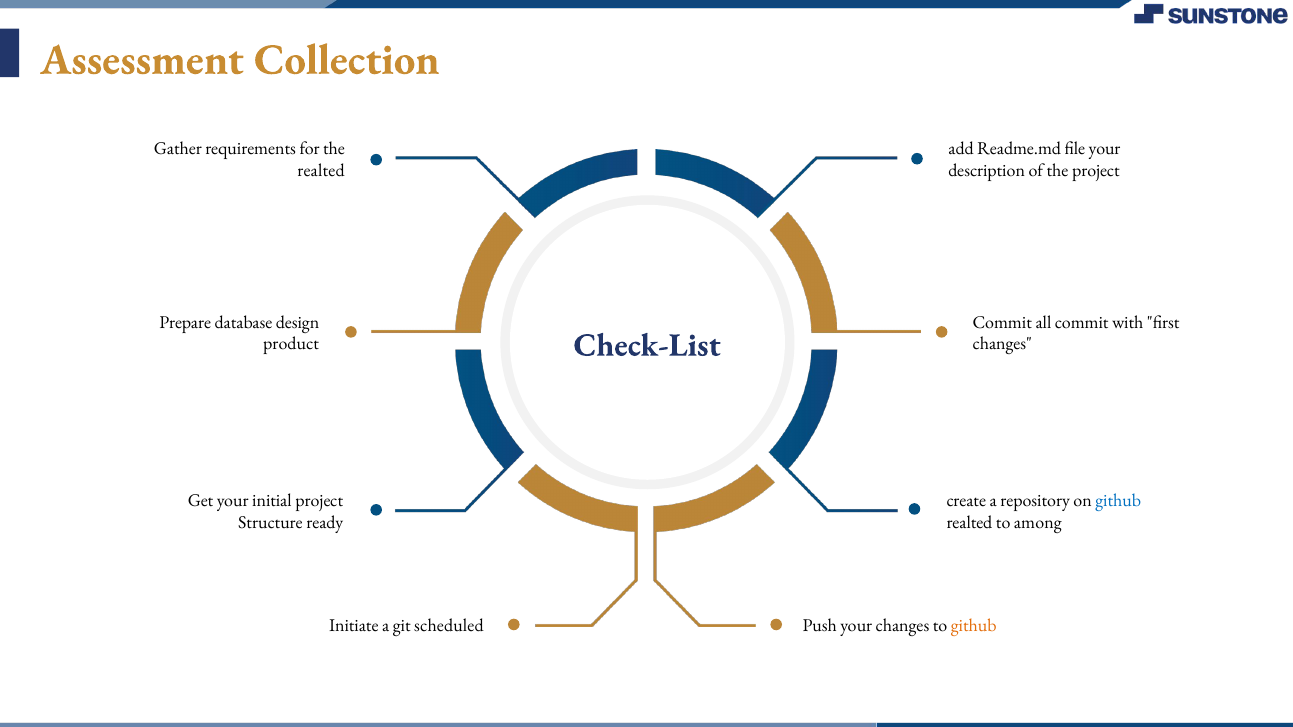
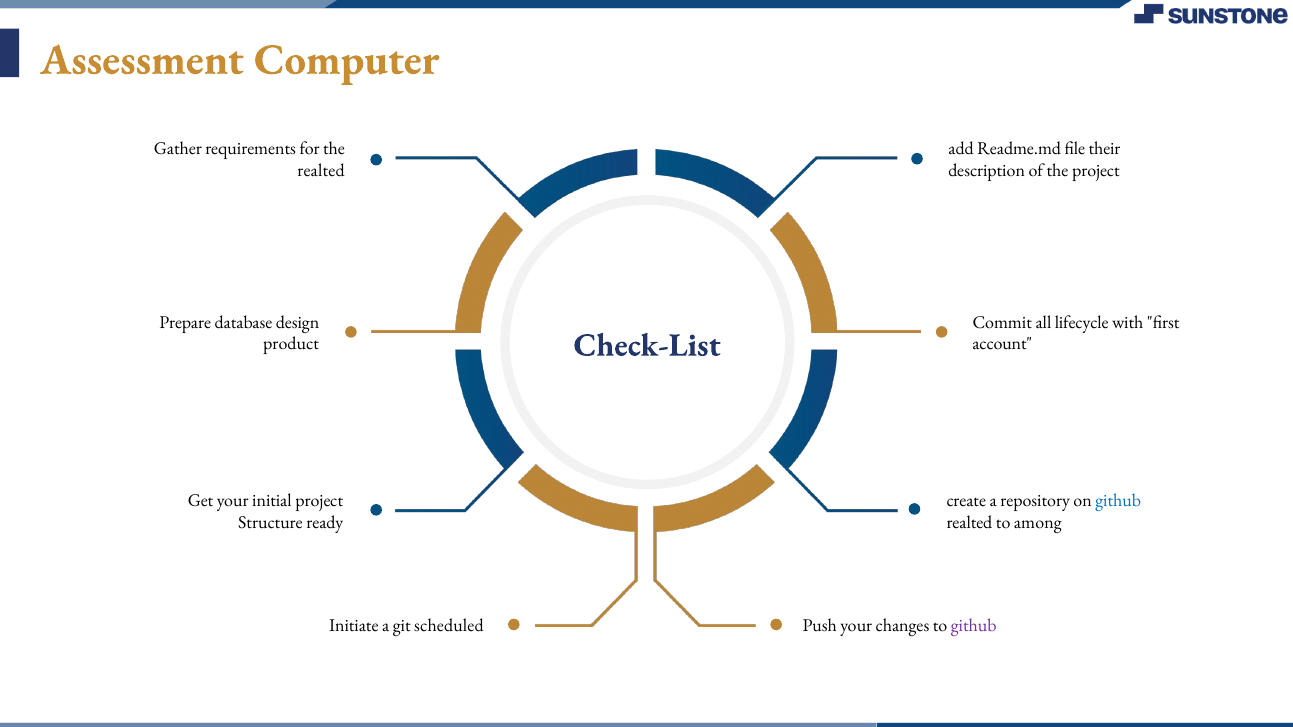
Collection: Collection -> Computer (347, 59)
file your: your -> their (1105, 149)
all commit: commit -> lifecycle (1082, 323)
changes: changes -> account (1002, 344)
github colour: orange -> purple (974, 626)
